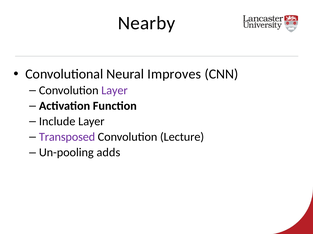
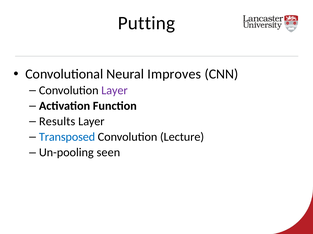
Nearby: Nearby -> Putting (147, 23)
Include: Include -> Results (57, 122)
Transposed colour: purple -> blue (67, 137)
adds: adds -> seen (108, 153)
